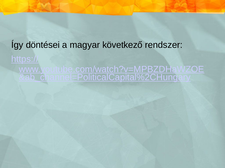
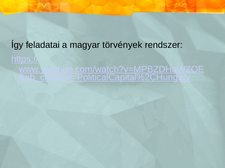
döntései: döntései -> feladatai (43, 45)
következő: következő -> törvények (122, 45)
